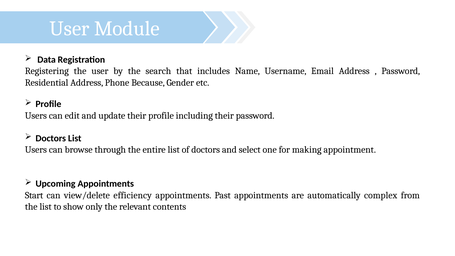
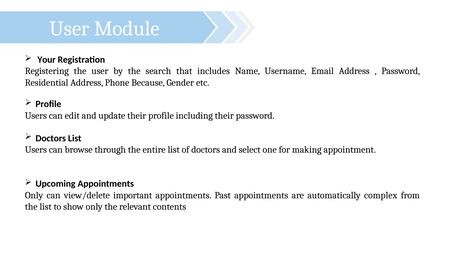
Data: Data -> Your (47, 60)
Start: Start -> Only (34, 195)
efficiency: efficiency -> important (133, 195)
